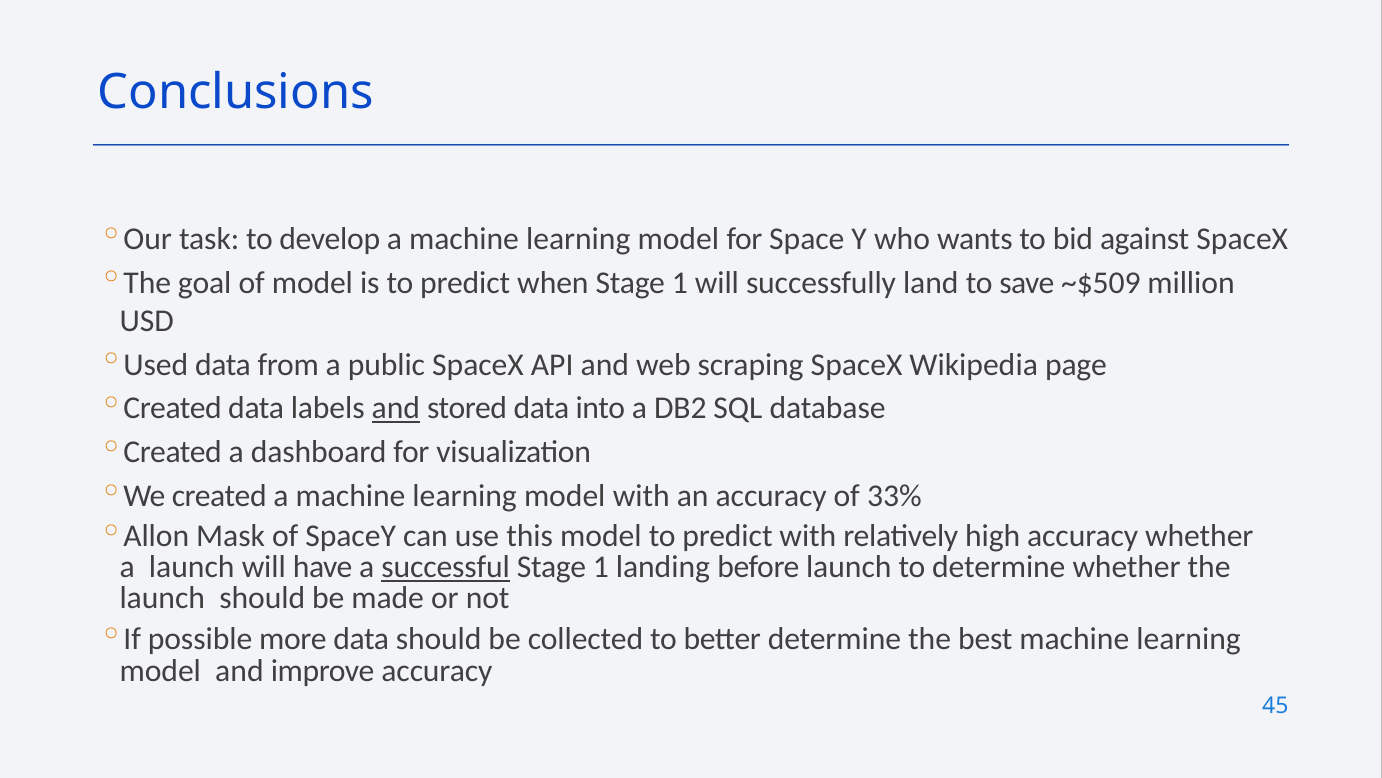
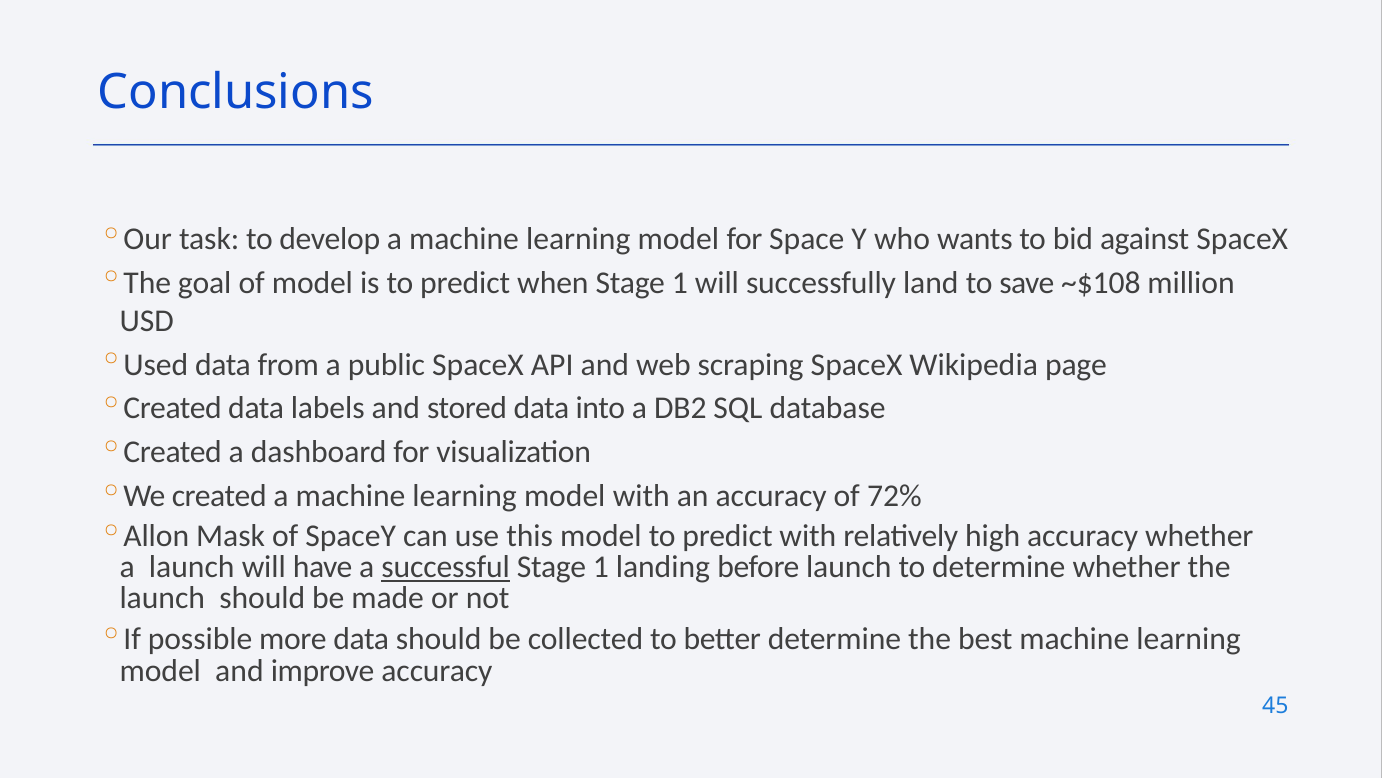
~$509: ~$509 -> ~$108 (1101, 283)
and underline: present -> none (396, 408)
33%: 33% -> 72% (894, 496)
